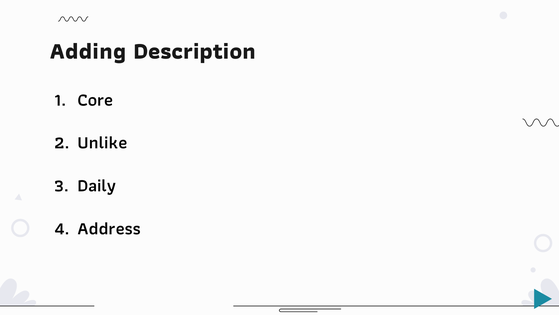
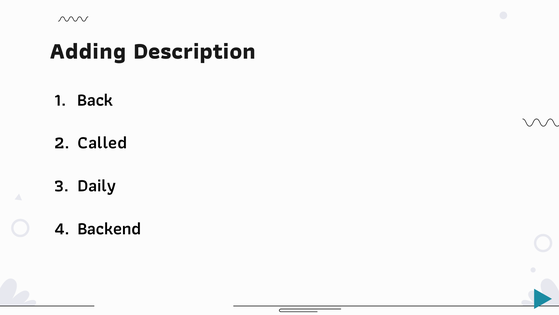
Core: Core -> Back (95, 100)
Unlike: Unlike -> Called (102, 143)
Address: Address -> Backend (109, 228)
